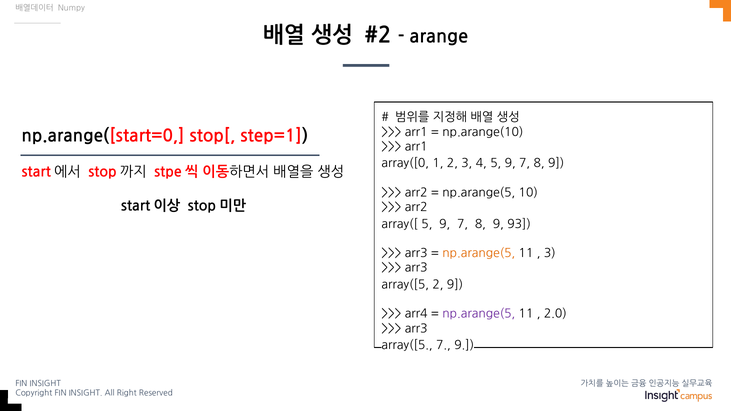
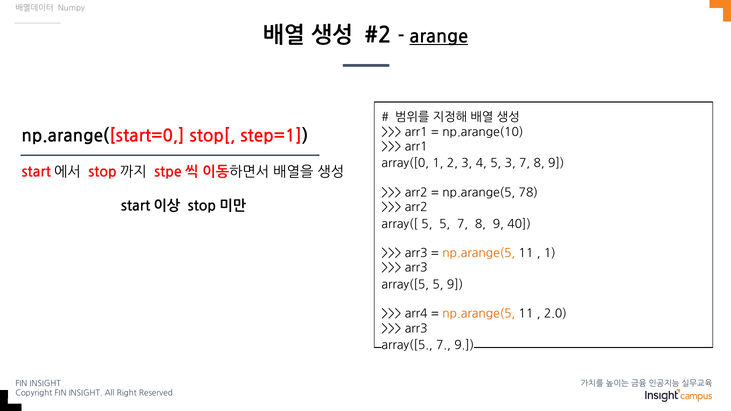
arange underline: none -> present (439, 37)
4 5 9: 9 -> 3 (510, 164)
10: 10 -> 78 (528, 193)
array([ 5 9: 9 -> 5 (445, 224)
93: 93 -> 40 (519, 224)
3: 3 -> 1 (550, 253)
array([5 2: 2 -> 5 (438, 285)
np.arange(5 colour: purple -> orange (479, 314)
